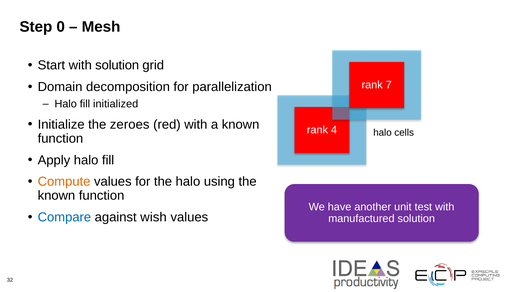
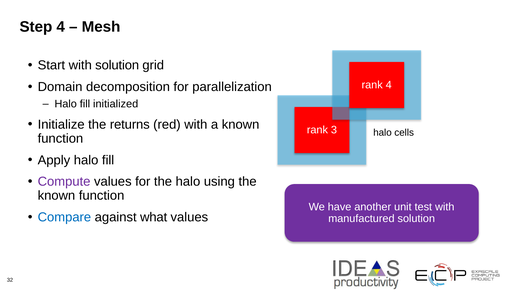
Step 0: 0 -> 4 (61, 27)
rank 7: 7 -> 4 (389, 85)
zeroes: zeroes -> returns (130, 125)
4: 4 -> 3 (334, 130)
Compute colour: orange -> purple (64, 182)
wish: wish -> what (154, 218)
